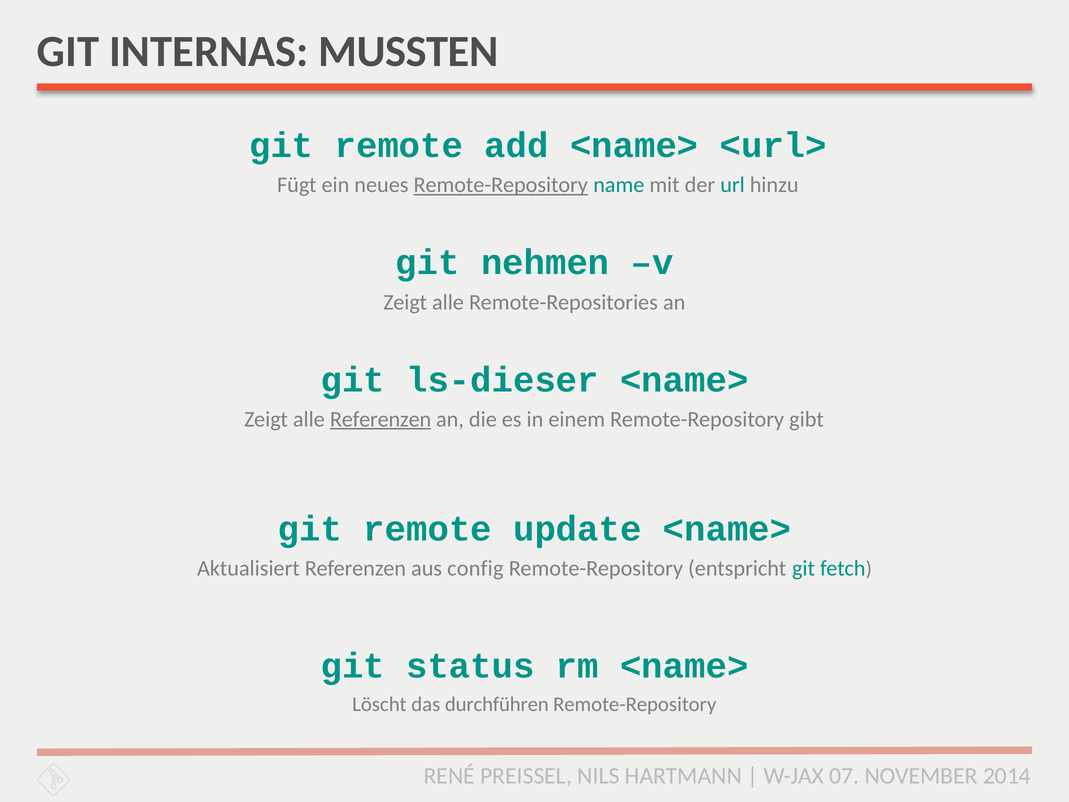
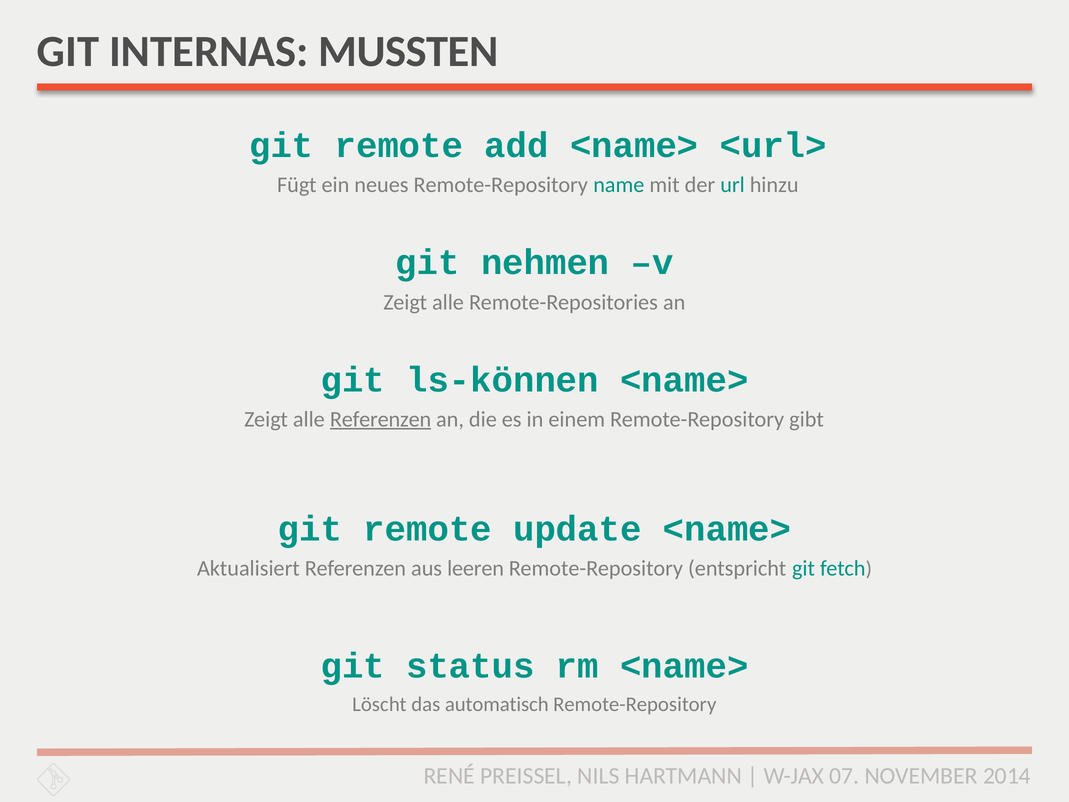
Remote-Repository underline: present -> none (501, 185)
ls-dieser: ls-dieser -> ls-können (502, 380)
config: config -> leeren (476, 568)
durchführen: durchführen -> automatisch (497, 704)
